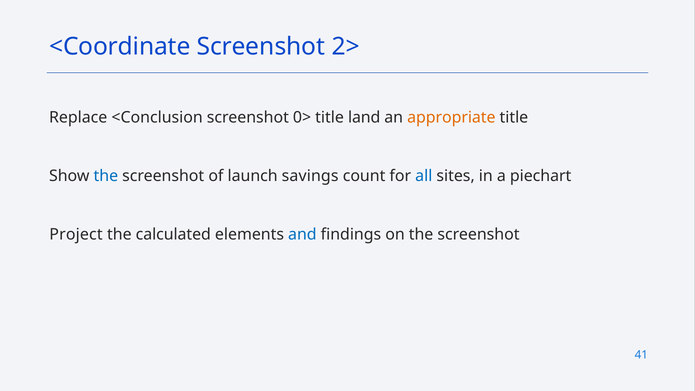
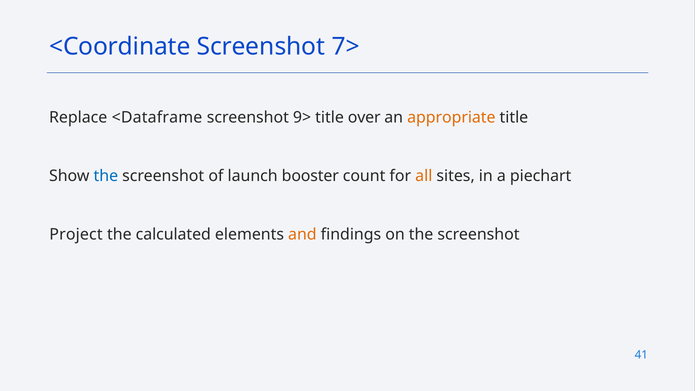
2>: 2> -> 7> (346, 46)
<Conclusion: <Conclusion -> <Dataframe (157, 117)
0>: 0> -> 9> (302, 117)
land: land -> over (364, 117)
savings: savings -> booster (310, 176)
all colour: blue -> orange (424, 176)
and colour: blue -> orange (302, 234)
